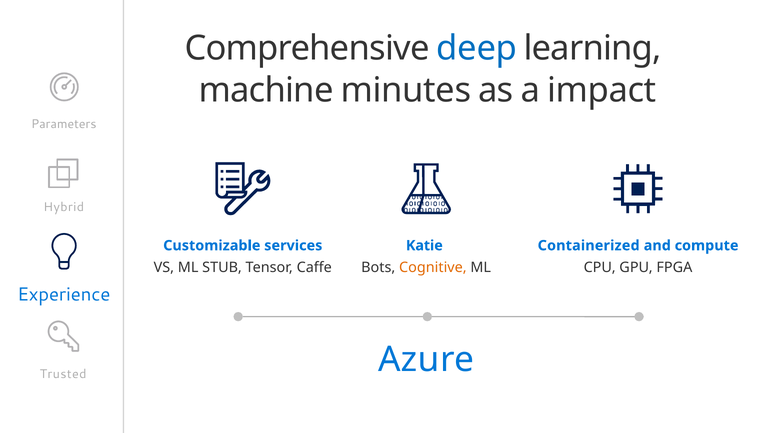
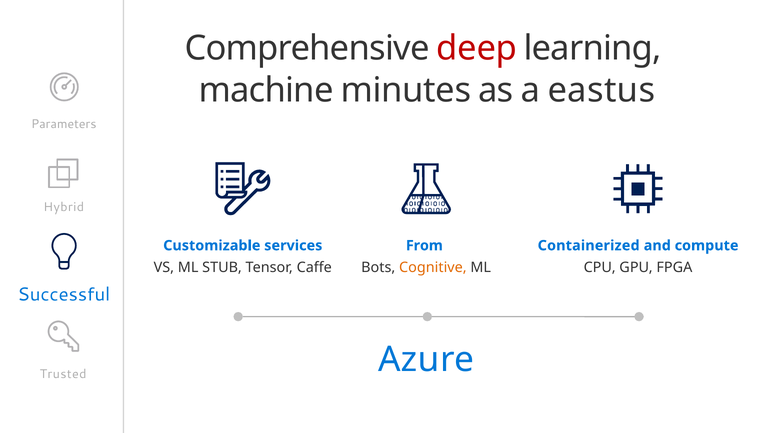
deep colour: blue -> red (477, 48)
impact: impact -> eastus (601, 90)
Katie: Katie -> From (424, 246)
Experience: Experience -> Successful (64, 295)
